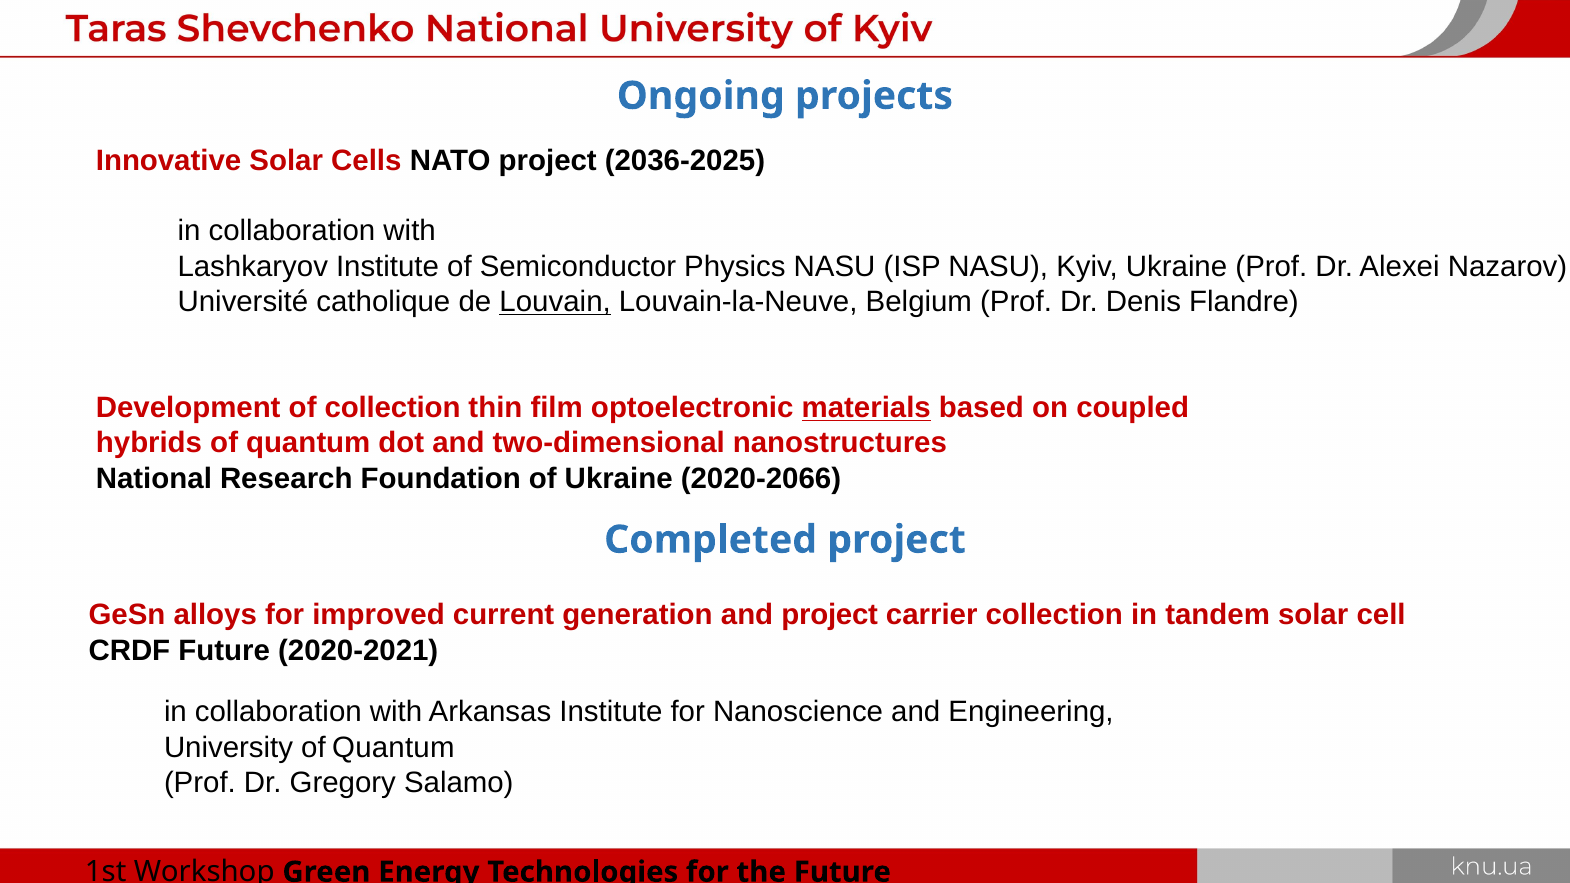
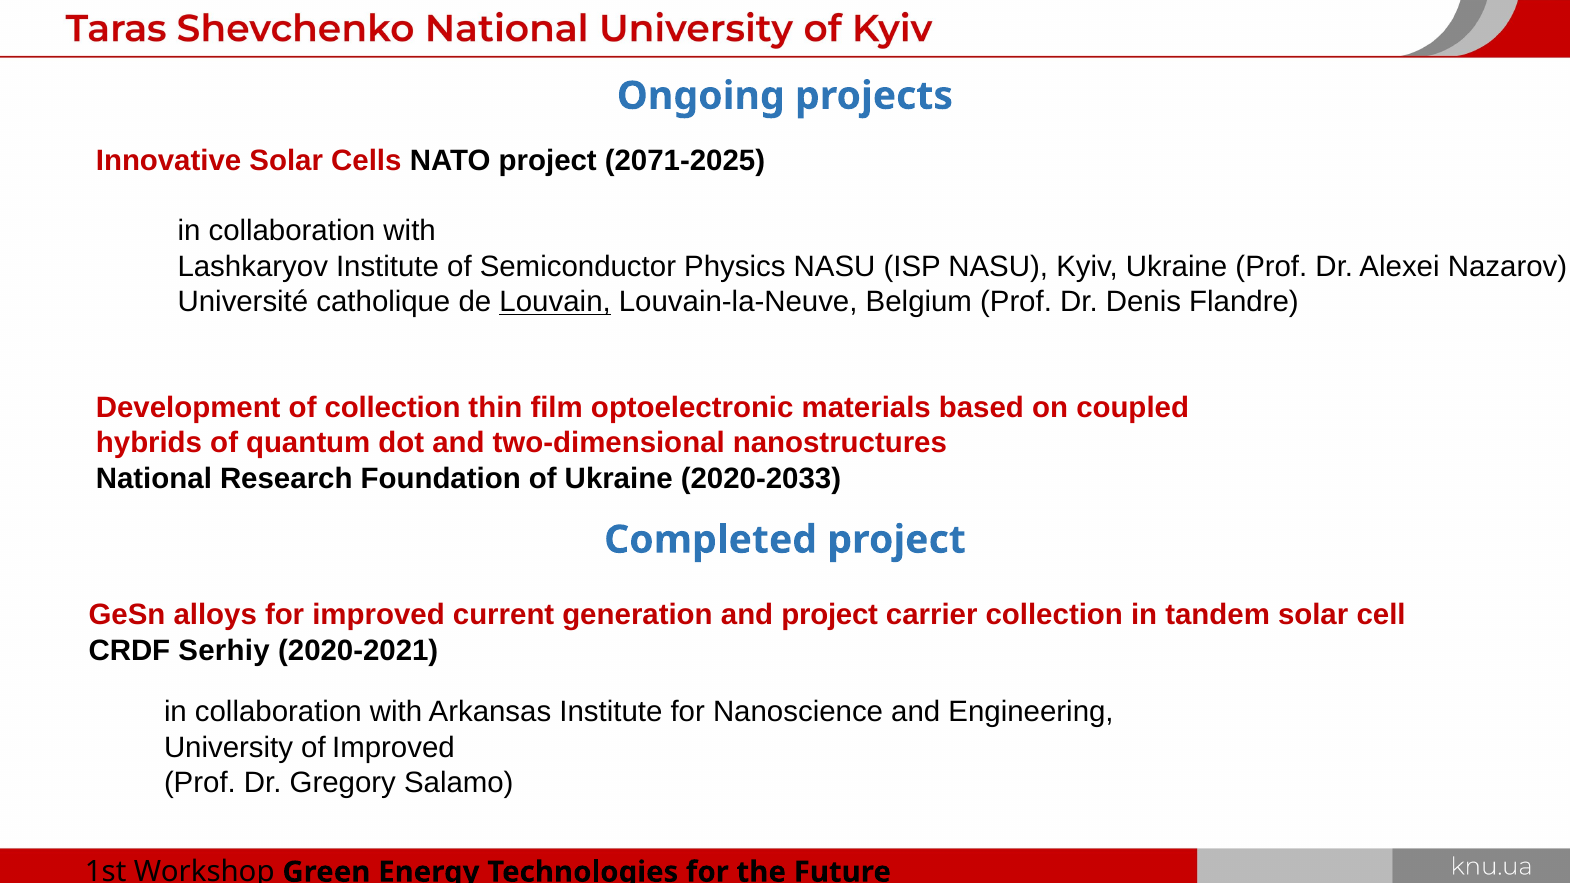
2036-2025: 2036-2025 -> 2071-2025 (685, 161)
materials underline: present -> none (866, 408)
2020-2066: 2020-2066 -> 2020-2033 (761, 478)
CRDF Future: Future -> Serhiy (224, 650)
University of Quantum: Quantum -> Improved (393, 748)
